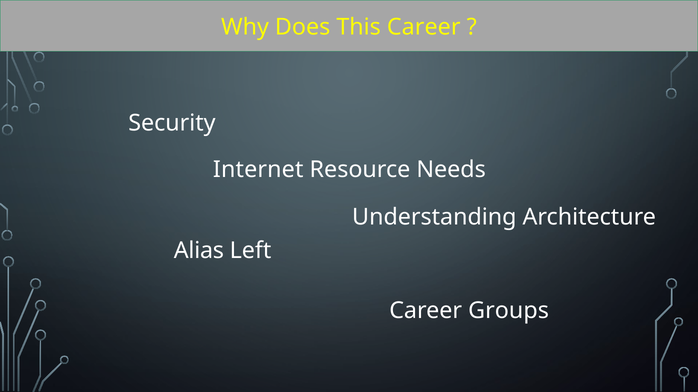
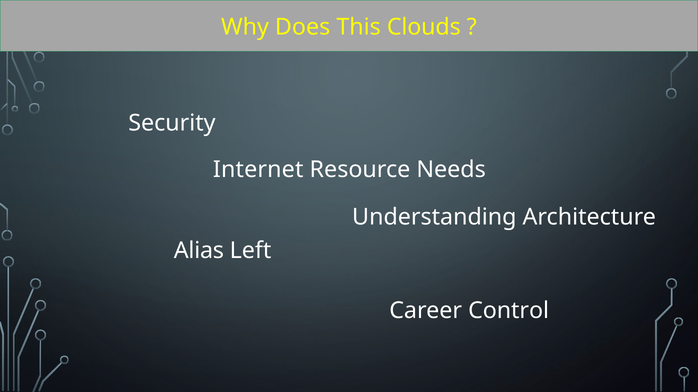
This Career: Career -> Clouds (424, 27)
Groups: Groups -> Control (509, 311)
